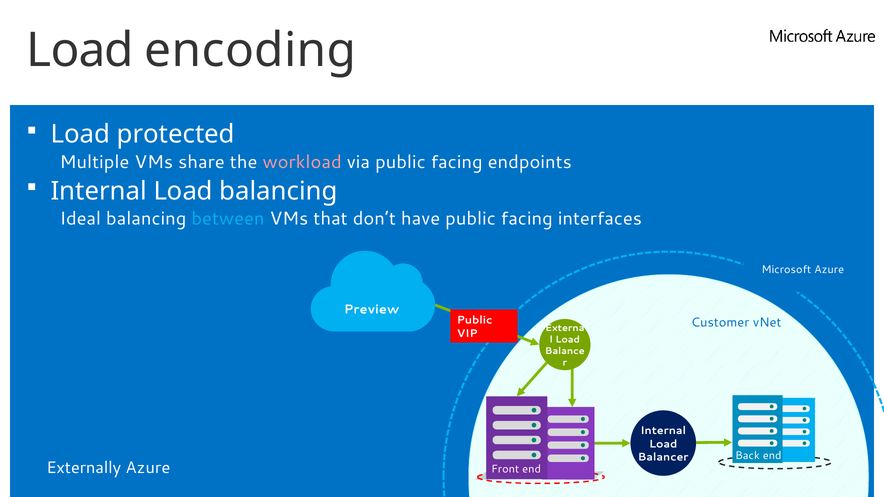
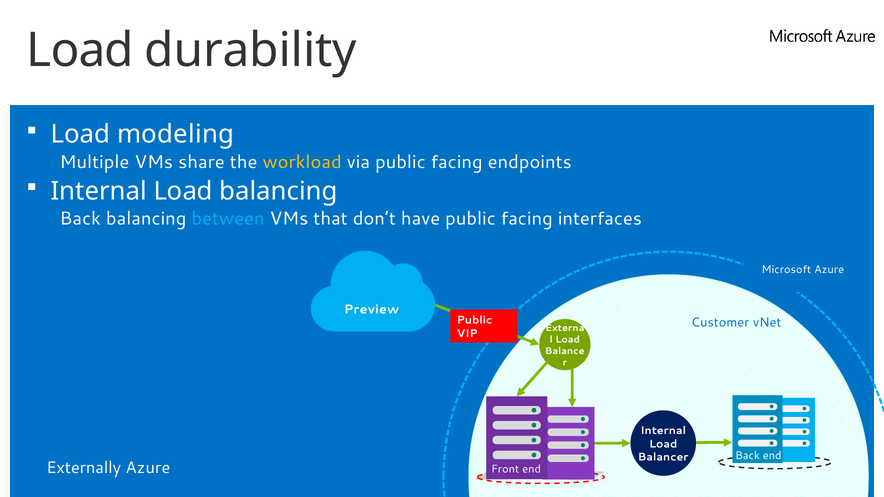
encoding: encoding -> durability (251, 50)
protected: protected -> modeling (176, 135)
workload colour: pink -> yellow (302, 162)
Ideal: Ideal -> Back (80, 219)
